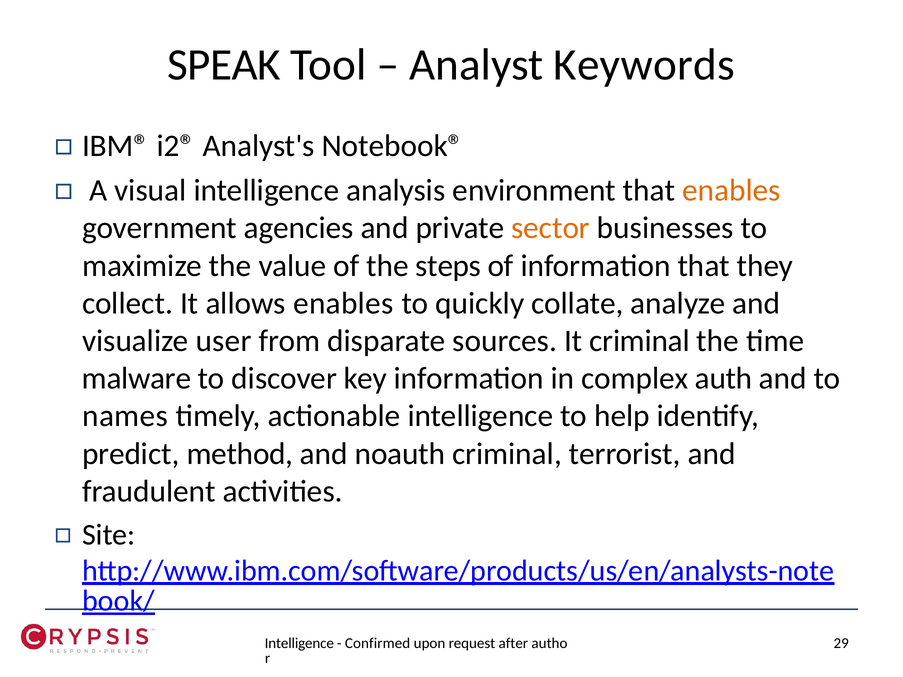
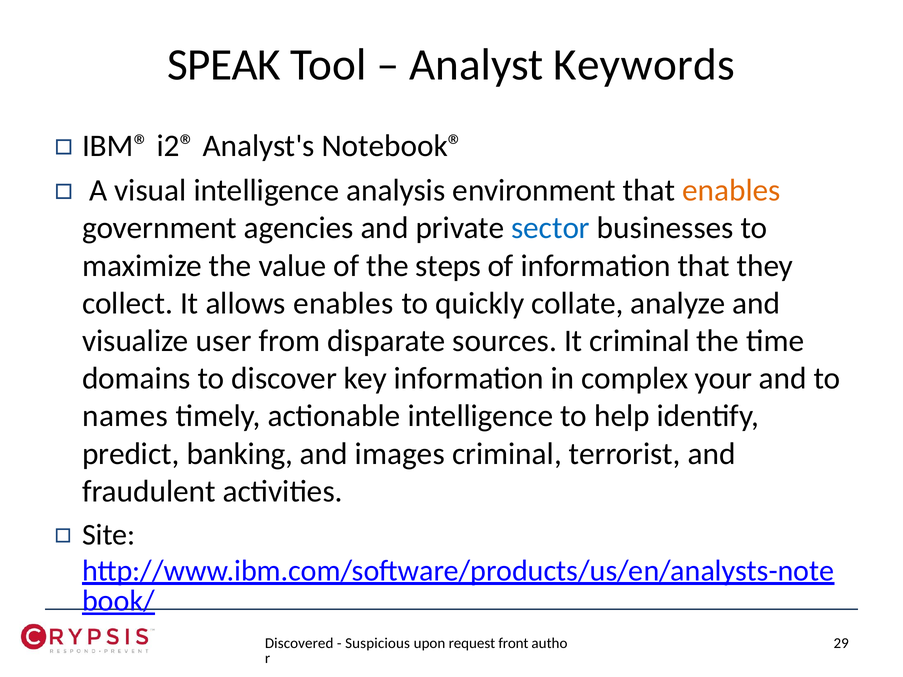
sector colour: orange -> blue (551, 228)
malware: malware -> domains (136, 379)
auth: auth -> your (724, 379)
method: method -> banking (240, 454)
noauth: noauth -> images (400, 454)
Intelligence: Intelligence -> Discovered (299, 643)
Confirmed: Confirmed -> Suspicious (378, 643)
after: after -> front (513, 643)
